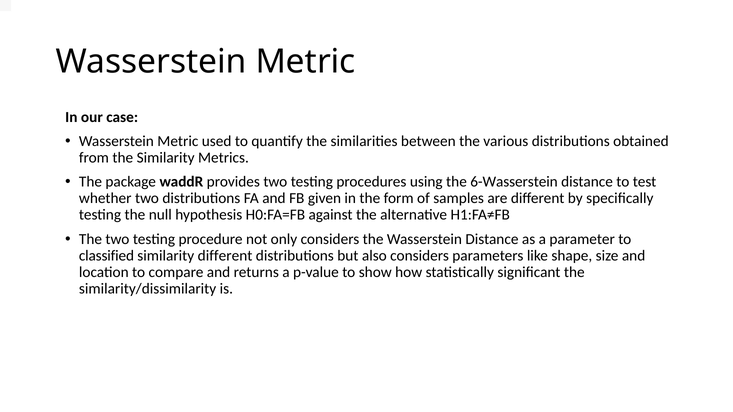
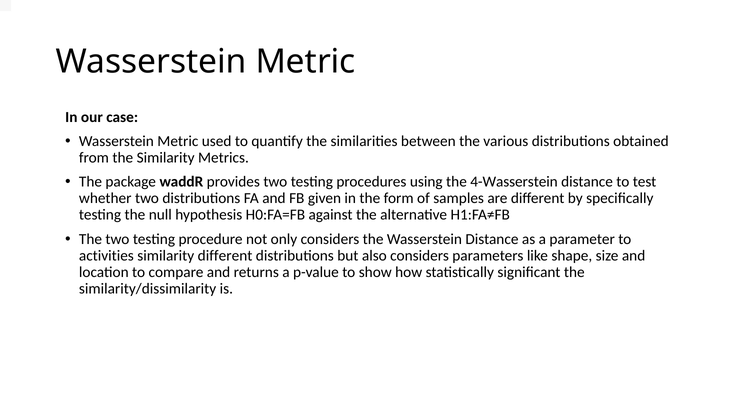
6-Wasserstein: 6-Wasserstein -> 4-Wasserstein (514, 182)
classified: classified -> activities (106, 256)
